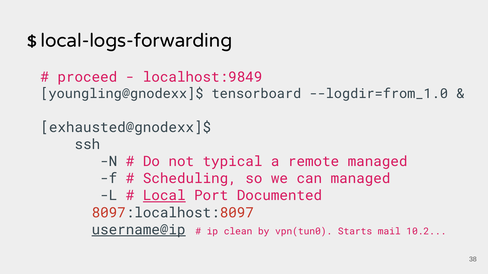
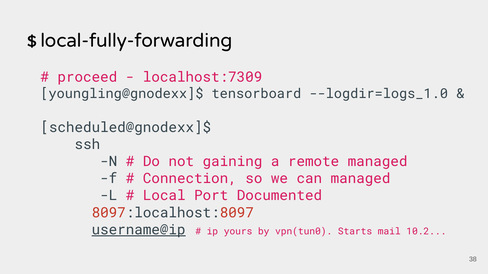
local-logs-forwarding: local-logs-forwarding -> local-fully-forwarding (136, 41)
localhost:9849: localhost:9849 -> localhost:7309 (203, 77)
--logdir=from_1.0: --logdir=from_1.0 -> --logdir=logs_1.0 (379, 94)
exhausted@gnodexx]$: exhausted@gnodexx]$ -> scheduled@gnodexx]$ (126, 128)
typical: typical -> gaining (233, 162)
Scheduling: Scheduling -> Connection (190, 179)
Local underline: present -> none (164, 196)
clean: clean -> yours (238, 232)
